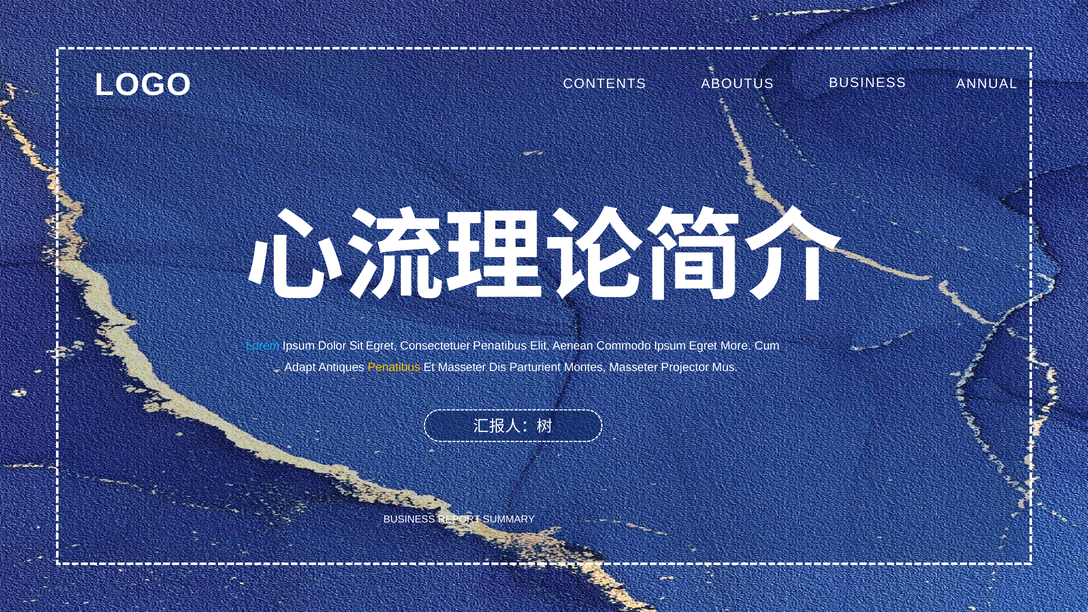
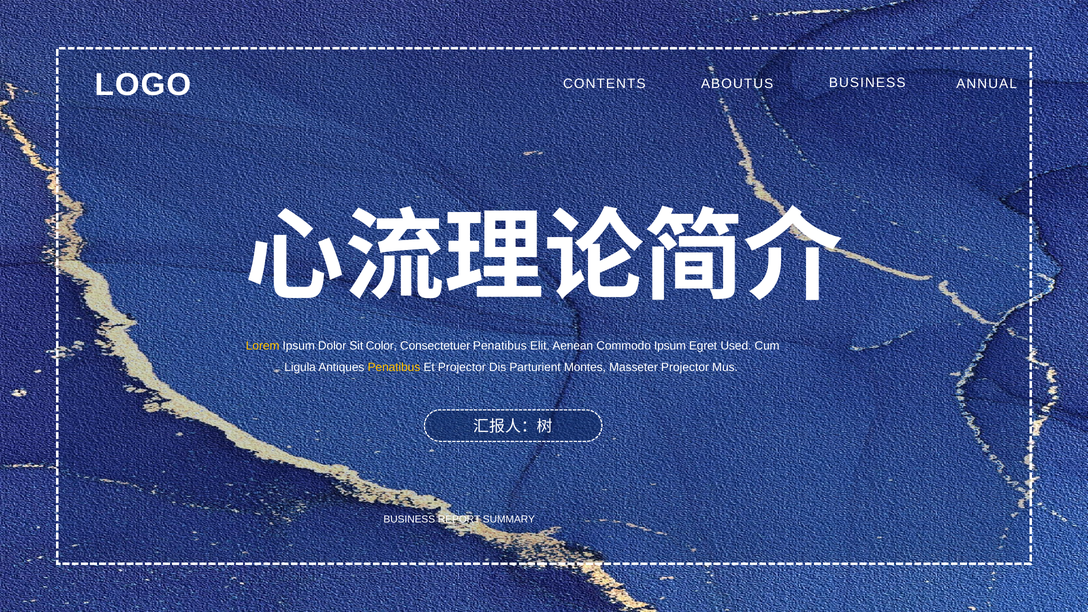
Lorem colour: light blue -> yellow (263, 346)
Sit Egret: Egret -> Color (381, 346)
More: More -> Used (736, 346)
Adapt: Adapt -> Ligula (300, 367)
Et Masseter: Masseter -> Projector (462, 367)
